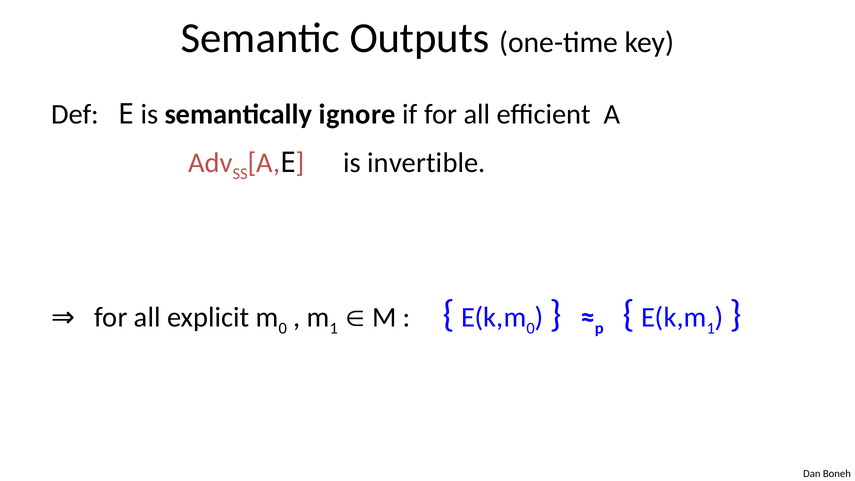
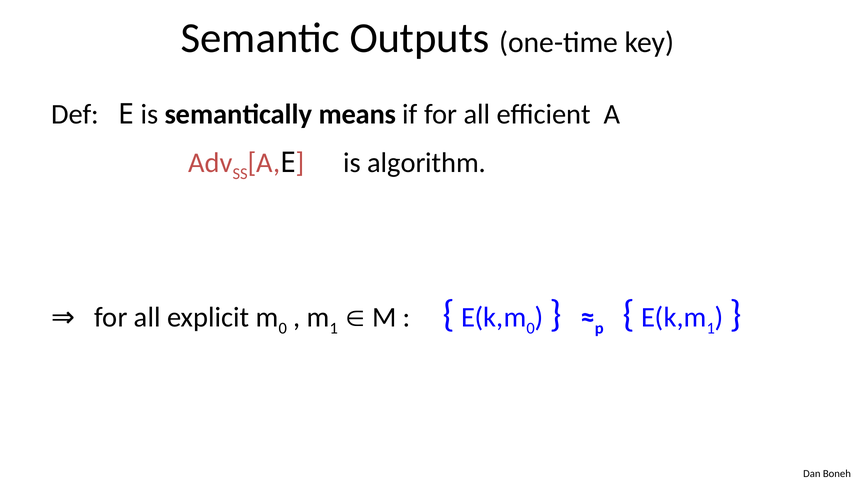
ignore: ignore -> means (358, 114)
invertible: invertible -> algorithm (427, 163)
